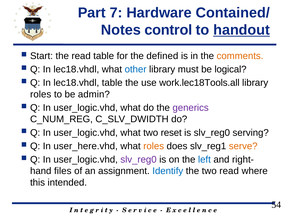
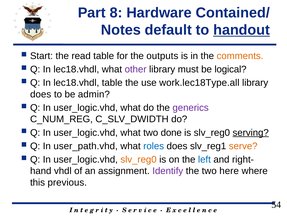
7: 7 -> 8 (116, 13)
control: control -> default (168, 30)
defined: defined -> outputs (162, 56)
other colour: blue -> purple (136, 69)
work.lec18Tools.all: work.lec18Tools.all -> work.lec18Type.all (199, 82)
roles: roles -> does (41, 94)
reset: reset -> done (171, 132)
serving underline: none -> present (251, 132)
user_here.vhd: user_here.vhd -> user_path.vhd (86, 146)
roles colour: orange -> blue (154, 146)
slv_reg0 colour: purple -> orange (139, 159)
files: files -> vhdl (63, 170)
Identify colour: blue -> purple (168, 170)
two read: read -> here (229, 170)
intended: intended -> previous (67, 182)
